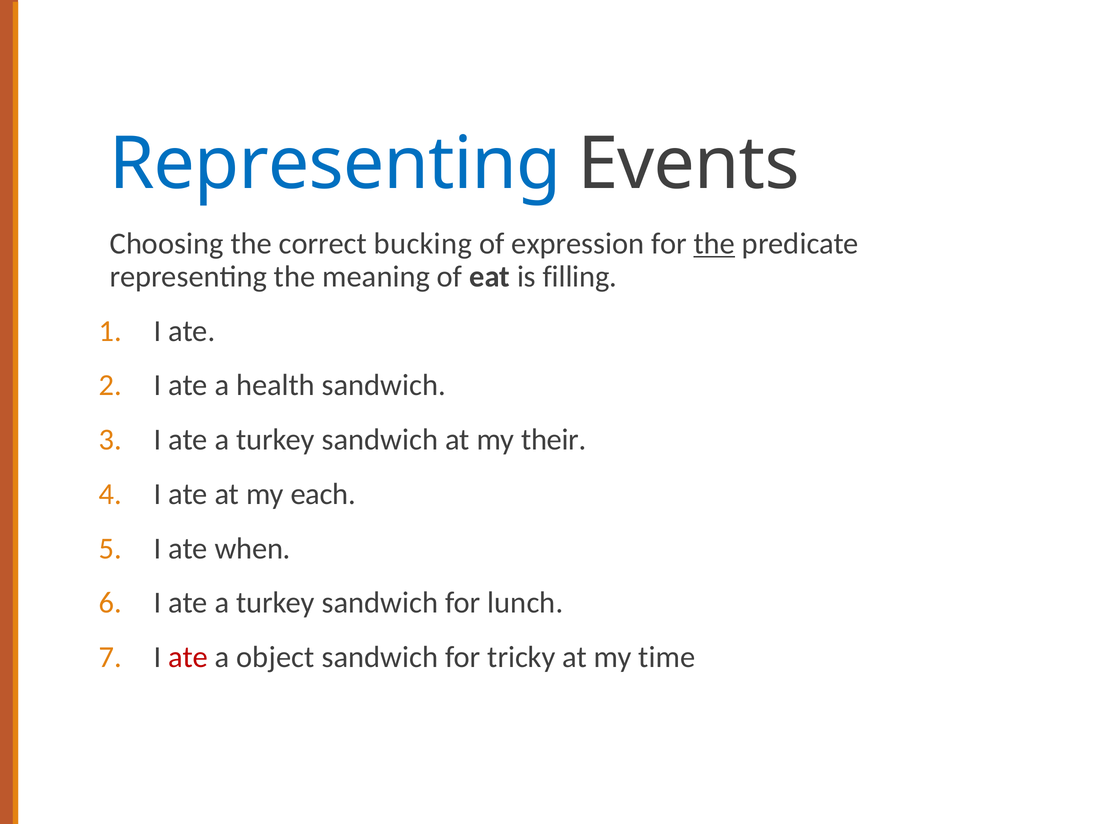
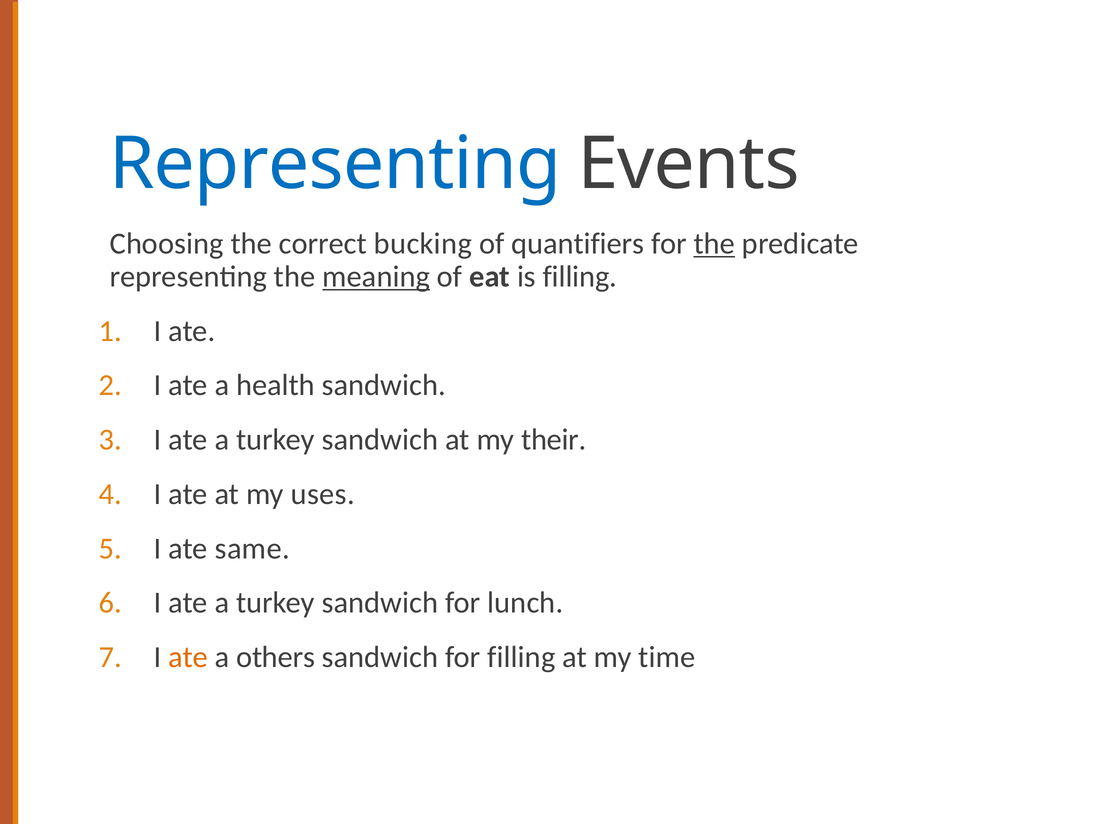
expression: expression -> quantifiers (578, 243)
meaning underline: none -> present (376, 276)
each: each -> uses (323, 494)
when: when -> same (252, 548)
ate colour: red -> orange (188, 657)
object: object -> others (276, 657)
for tricky: tricky -> filling (521, 657)
